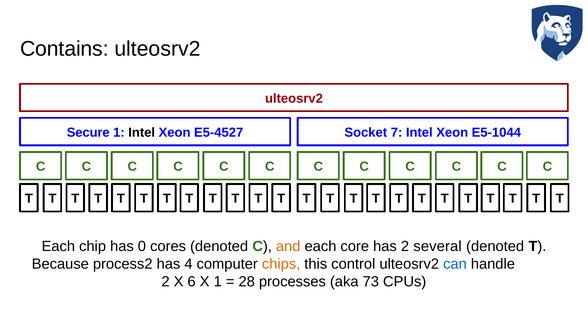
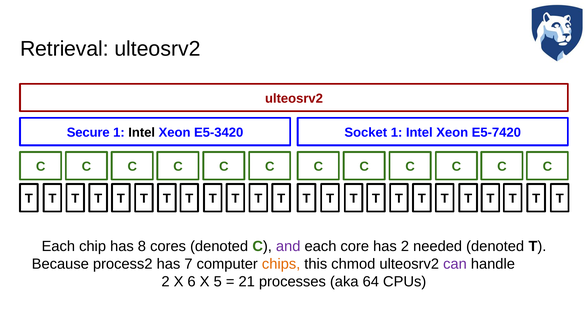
Contains: Contains -> Retrieval (64, 49)
E5-4527: E5-4527 -> E5-3420 (219, 132)
Socket 7: 7 -> 1 (397, 132)
E5-1044: E5-1044 -> E5-7420 (496, 132)
0: 0 -> 8 (142, 246)
and colour: orange -> purple (288, 246)
several: several -> needed (438, 246)
4: 4 -> 7 (188, 264)
control: control -> chmod (353, 264)
can colour: blue -> purple (455, 264)
X 1: 1 -> 5 (218, 281)
28: 28 -> 21 (247, 281)
73: 73 -> 64 (371, 281)
